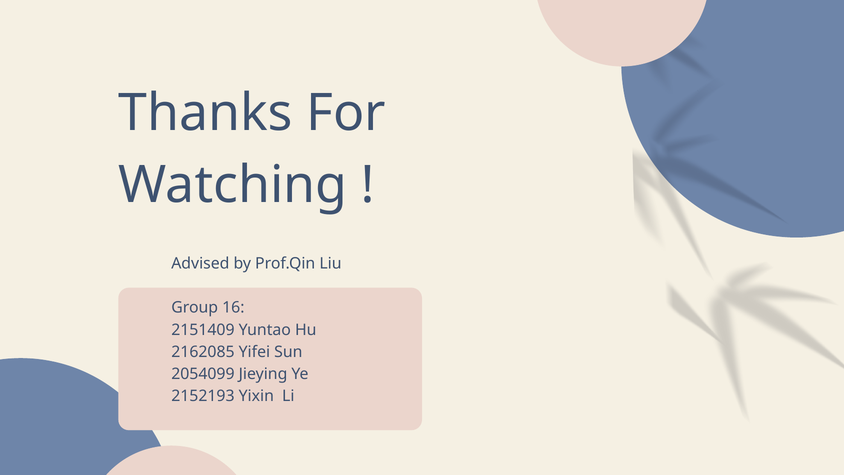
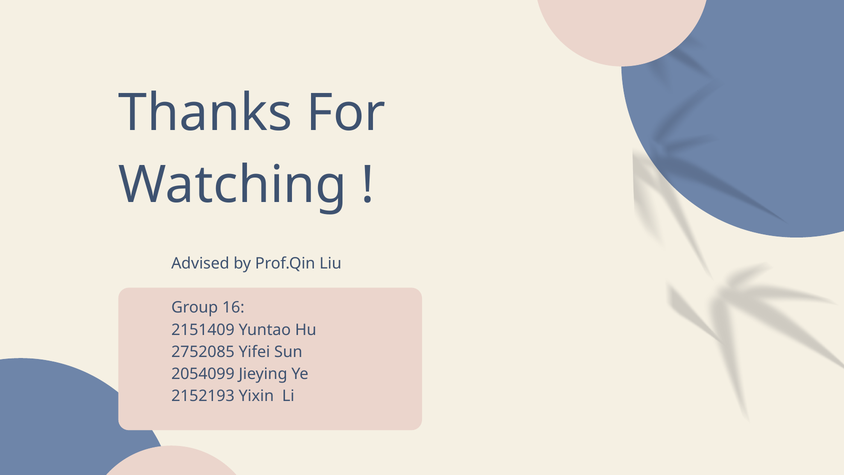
2162085: 2162085 -> 2752085 (203, 352)
